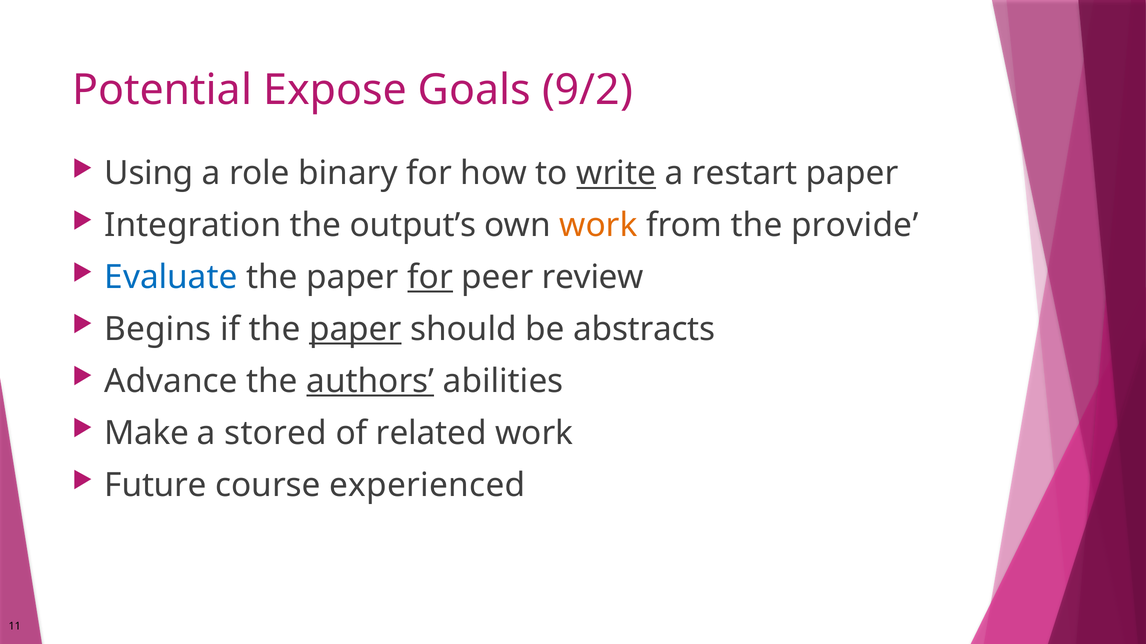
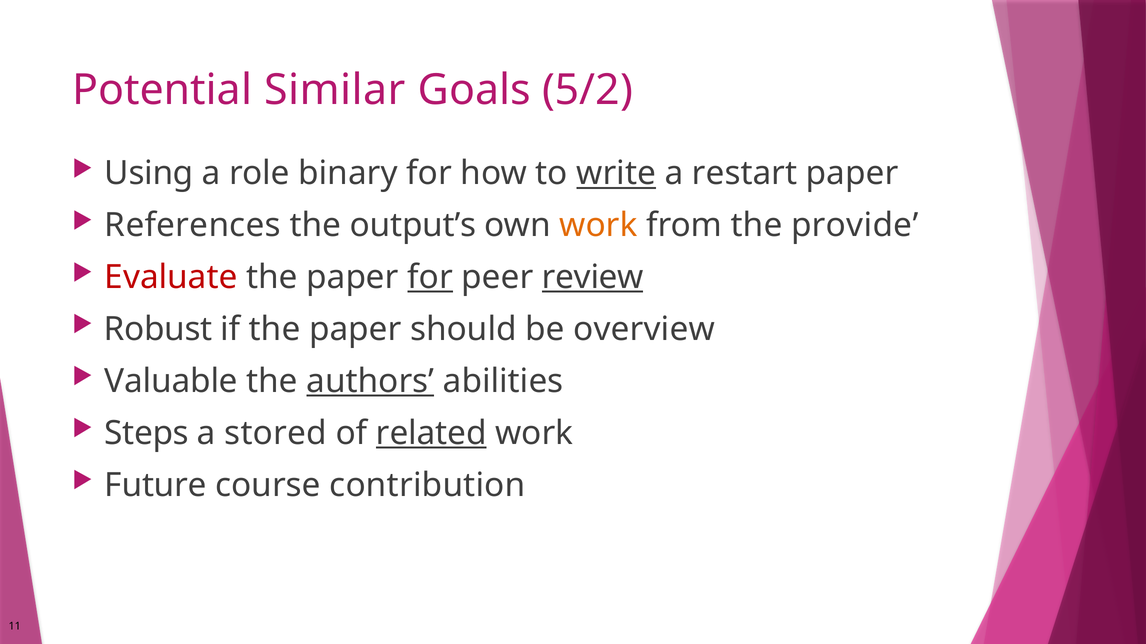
Expose: Expose -> Similar (335, 90)
9/2: 9/2 -> 5/2 (587, 90)
Integration: Integration -> References (193, 226)
Evaluate colour: blue -> red (171, 278)
review underline: none -> present (593, 278)
Begins: Begins -> Robust (158, 330)
paper underline: present -> none (355, 330)
abstracts: abstracts -> overview (644, 330)
Advance: Advance -> Valuable (171, 382)
Make: Make -> Steps (147, 434)
related underline: none -> present (431, 434)
experienced: experienced -> contribution (427, 485)
